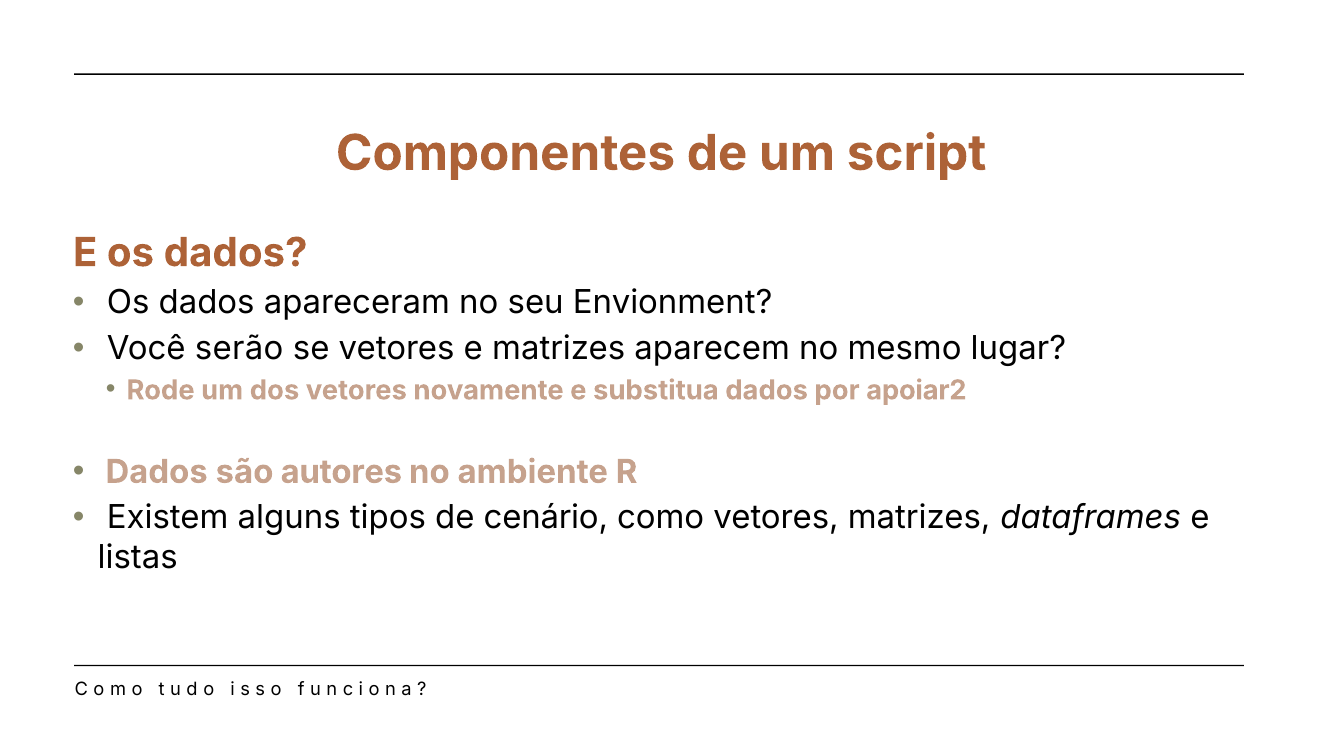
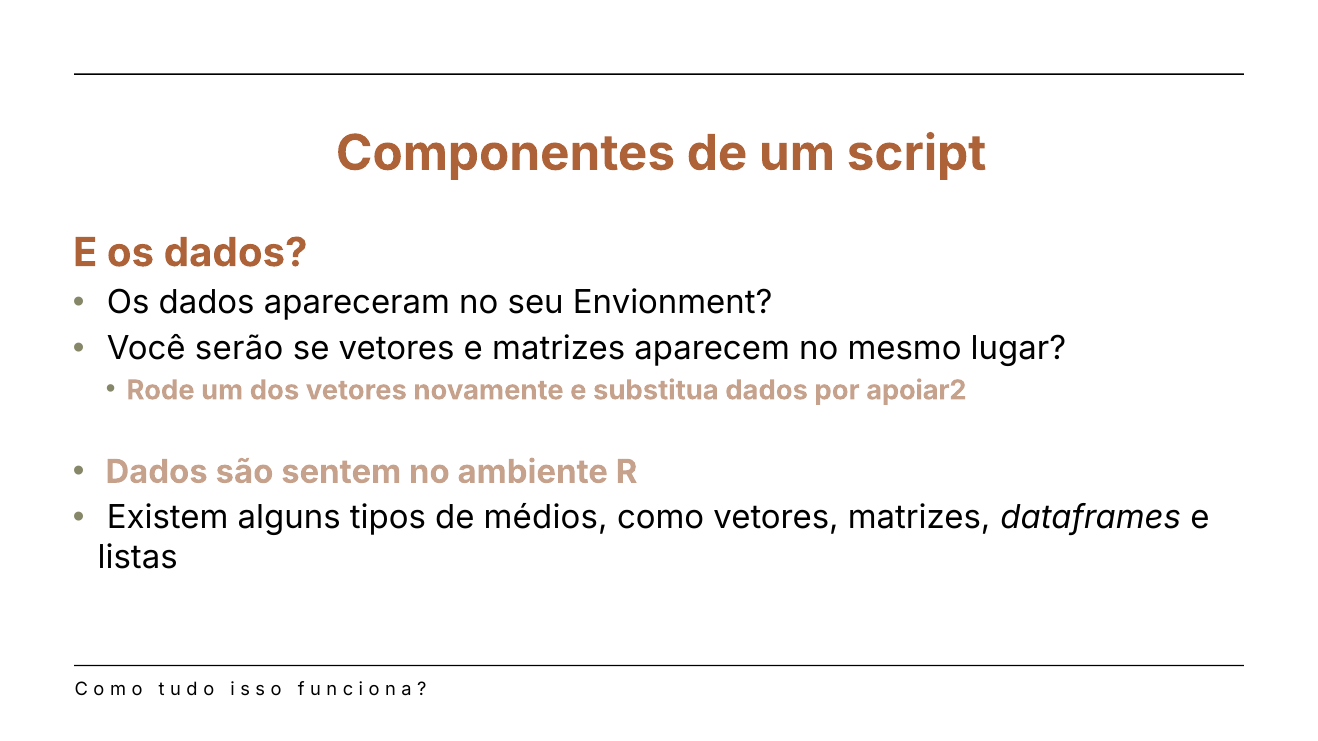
autores: autores -> sentem (341, 472)
cenário: cenário -> médios (546, 518)
